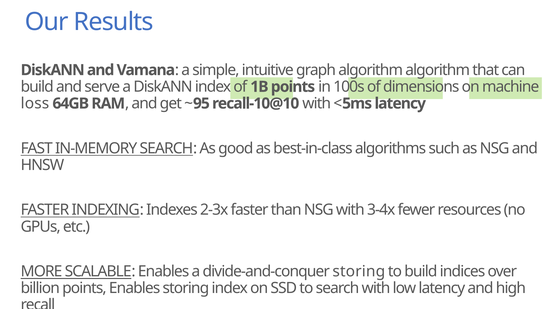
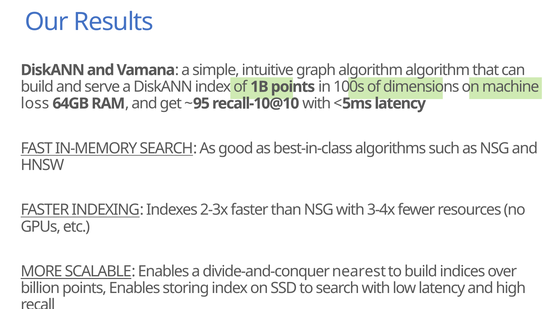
divide-and-conquer storing: storing -> nearest (359, 272)
